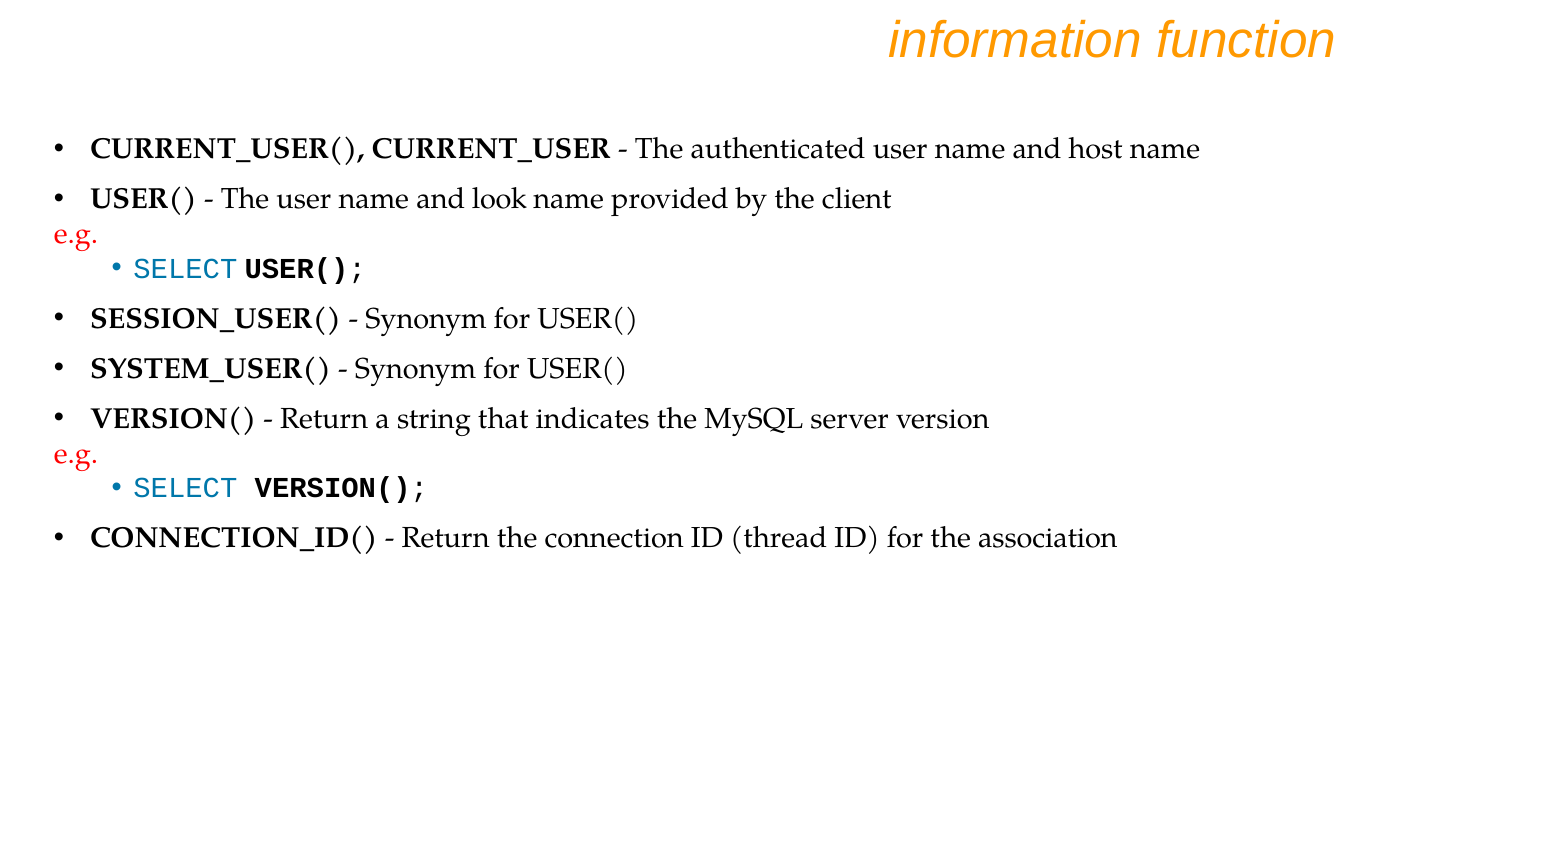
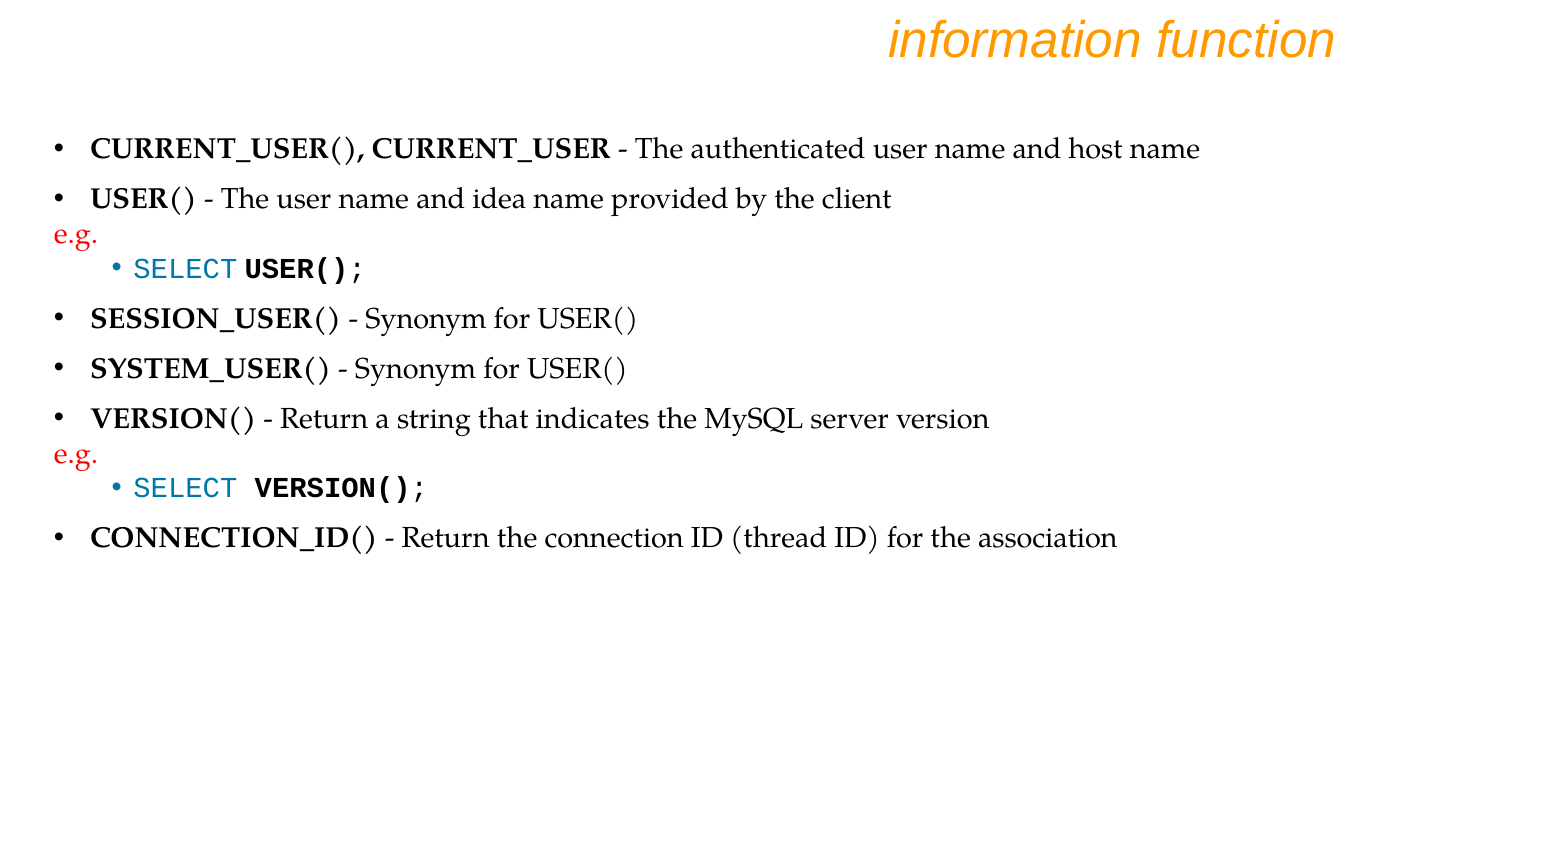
look: look -> idea (499, 199)
